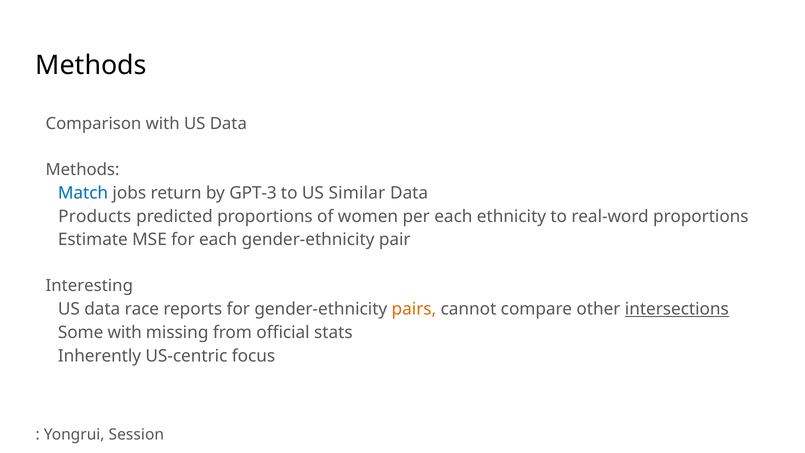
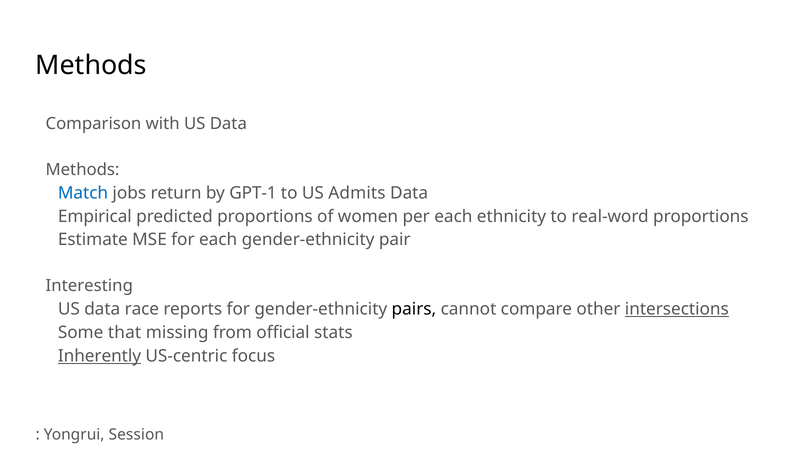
GPT-3: GPT-3 -> GPT-1 (253, 193)
Similar: Similar -> Admits (357, 193)
Products: Products -> Empirical (95, 216)
pairs colour: orange -> black (414, 309)
Some with: with -> that (125, 332)
Inherently underline: none -> present (99, 356)
